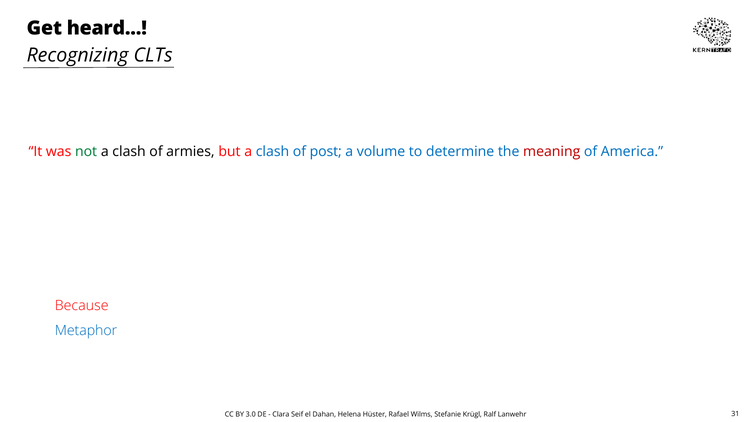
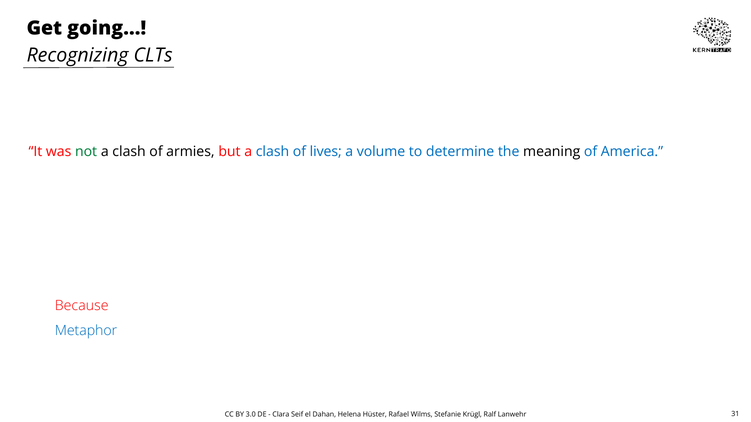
heard: heard -> going (107, 29)
post: post -> lives (326, 152)
meaning colour: red -> black (552, 152)
